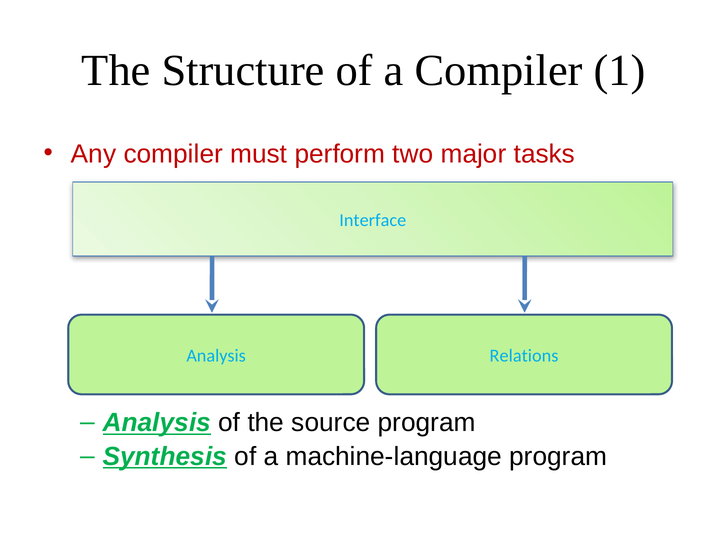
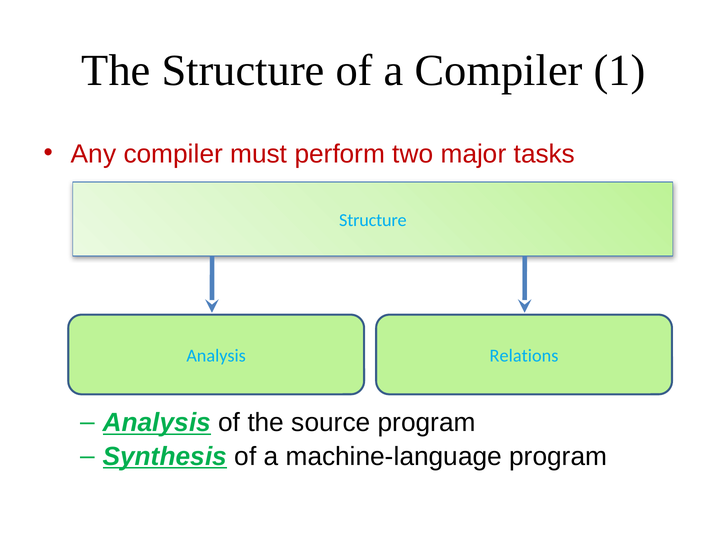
Interface: Interface -> Structure (373, 220)
